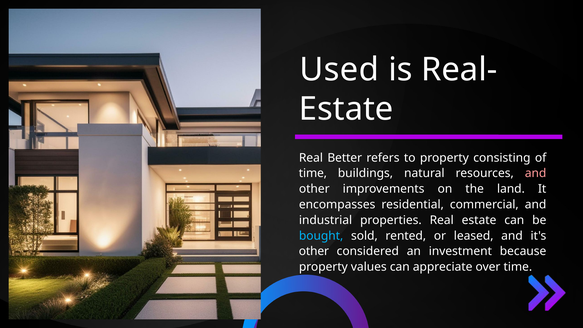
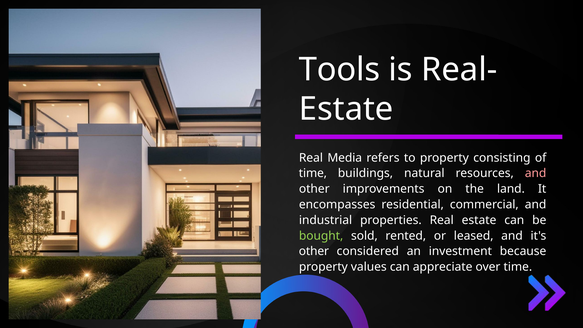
Used: Used -> Tools (340, 70)
Better: Better -> Media (345, 158)
bought colour: light blue -> light green (321, 236)
